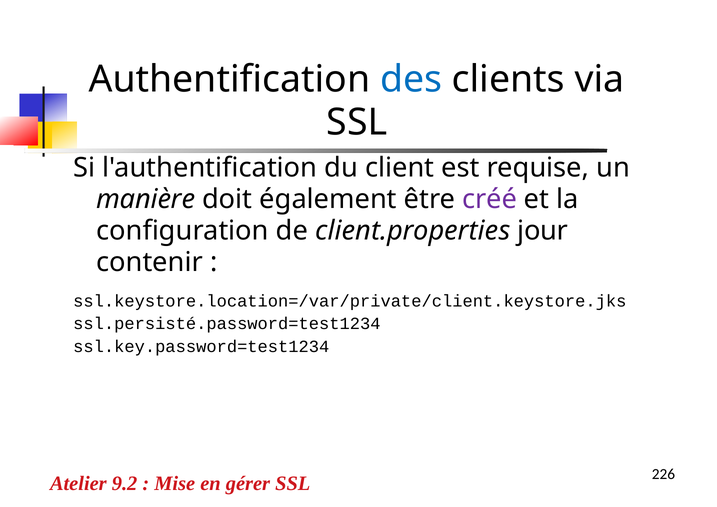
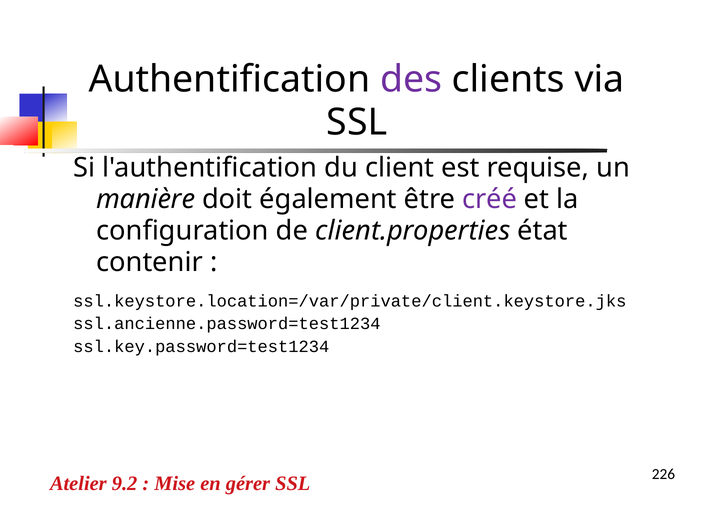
des colour: blue -> purple (411, 79)
jour: jour -> état (543, 231)
ssl.persisté.password=test1234: ssl.persisté.password=test1234 -> ssl.ancienne.password=test1234 (227, 324)
